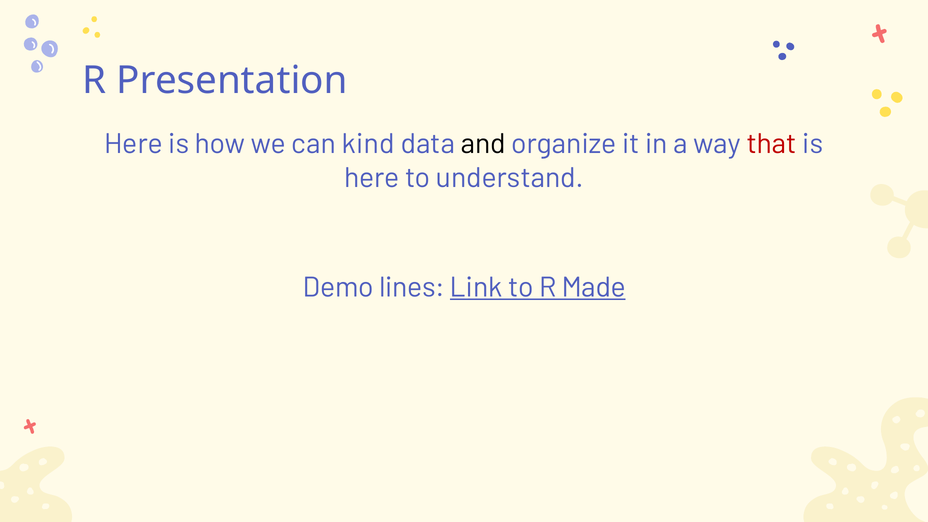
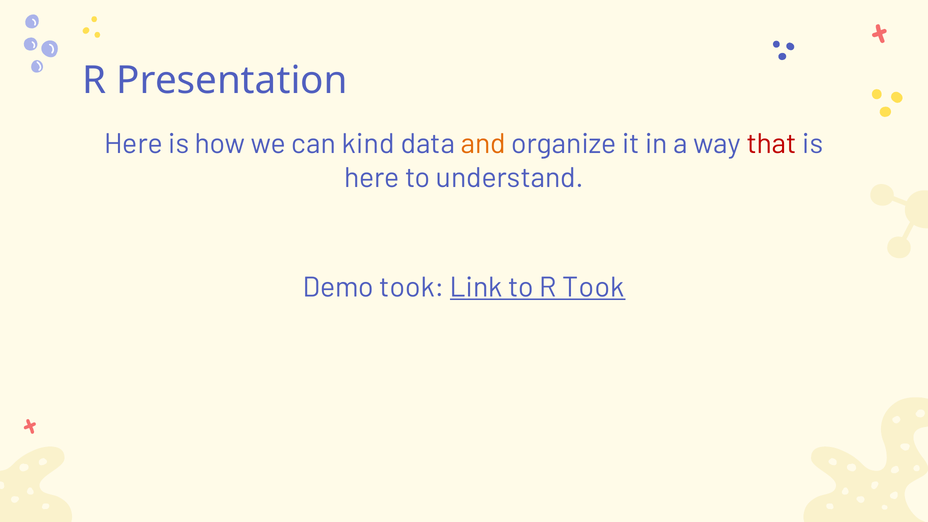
and colour: black -> orange (483, 144)
Demo lines: lines -> took (412, 287)
R Made: Made -> Took (593, 287)
